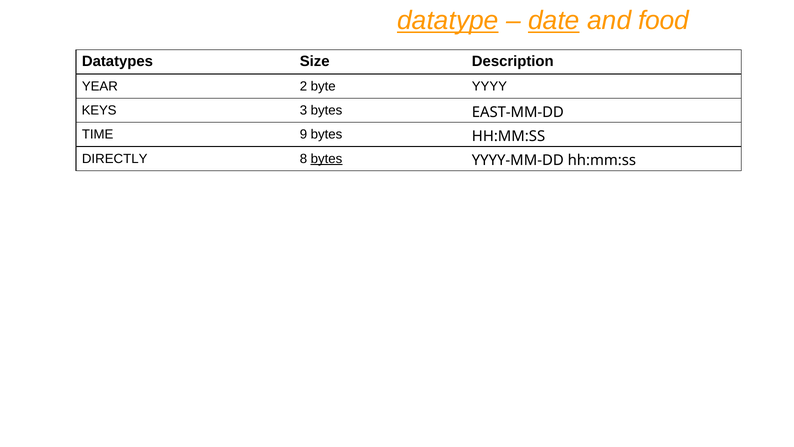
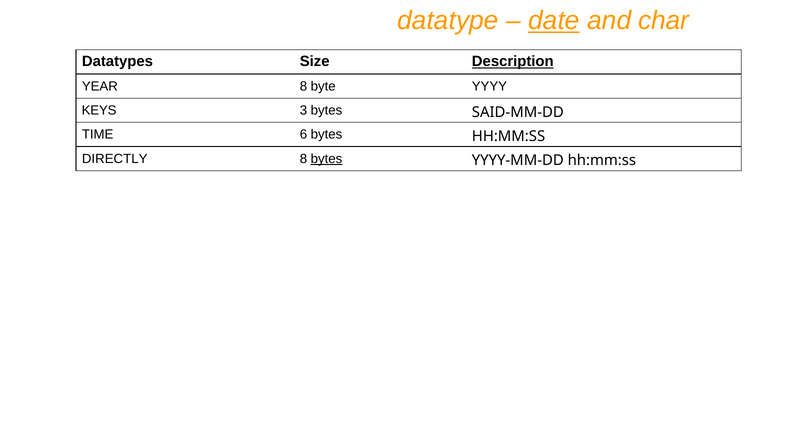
datatype underline: present -> none (448, 21)
food: food -> char (664, 21)
Description underline: none -> present (513, 61)
YEAR 2: 2 -> 8 (304, 86)
EAST-MM-DD: EAST-MM-DD -> SAID-MM-DD (518, 112)
9: 9 -> 6 (304, 134)
